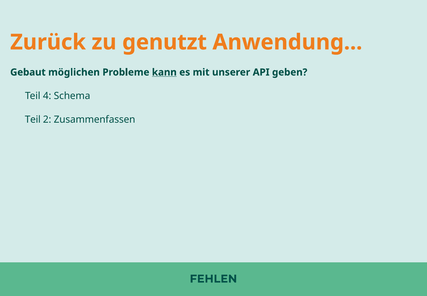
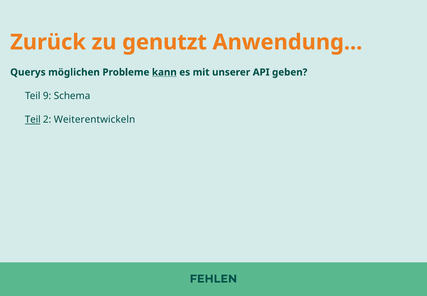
Gebaut: Gebaut -> Querys (28, 72)
4: 4 -> 9 (47, 96)
Teil underline: none -> present (33, 119)
Zusammenfassen: Zusammenfassen -> Weiterentwickeln (94, 119)
